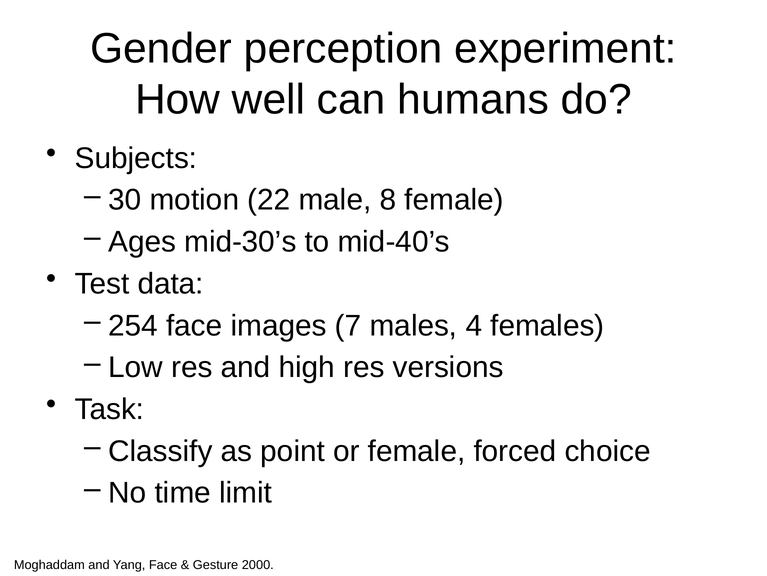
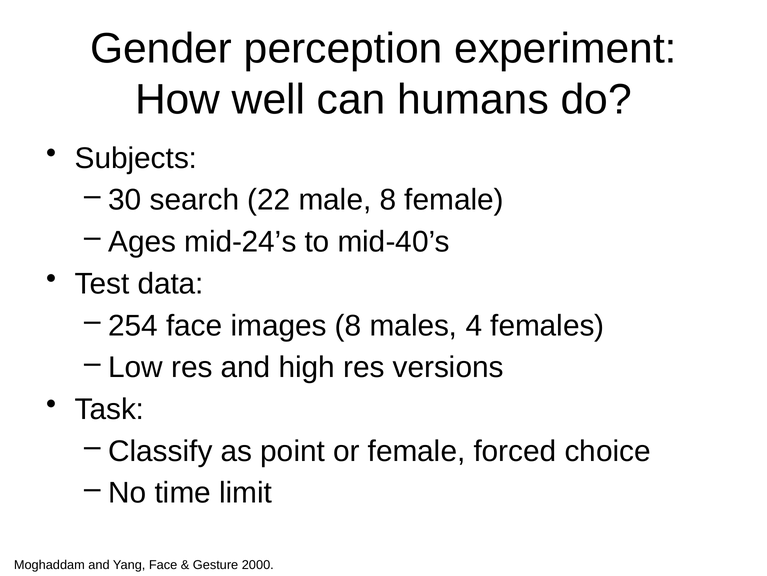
motion: motion -> search (194, 200)
mid-30’s: mid-30’s -> mid-24’s (240, 242)
images 7: 7 -> 8 (348, 325)
